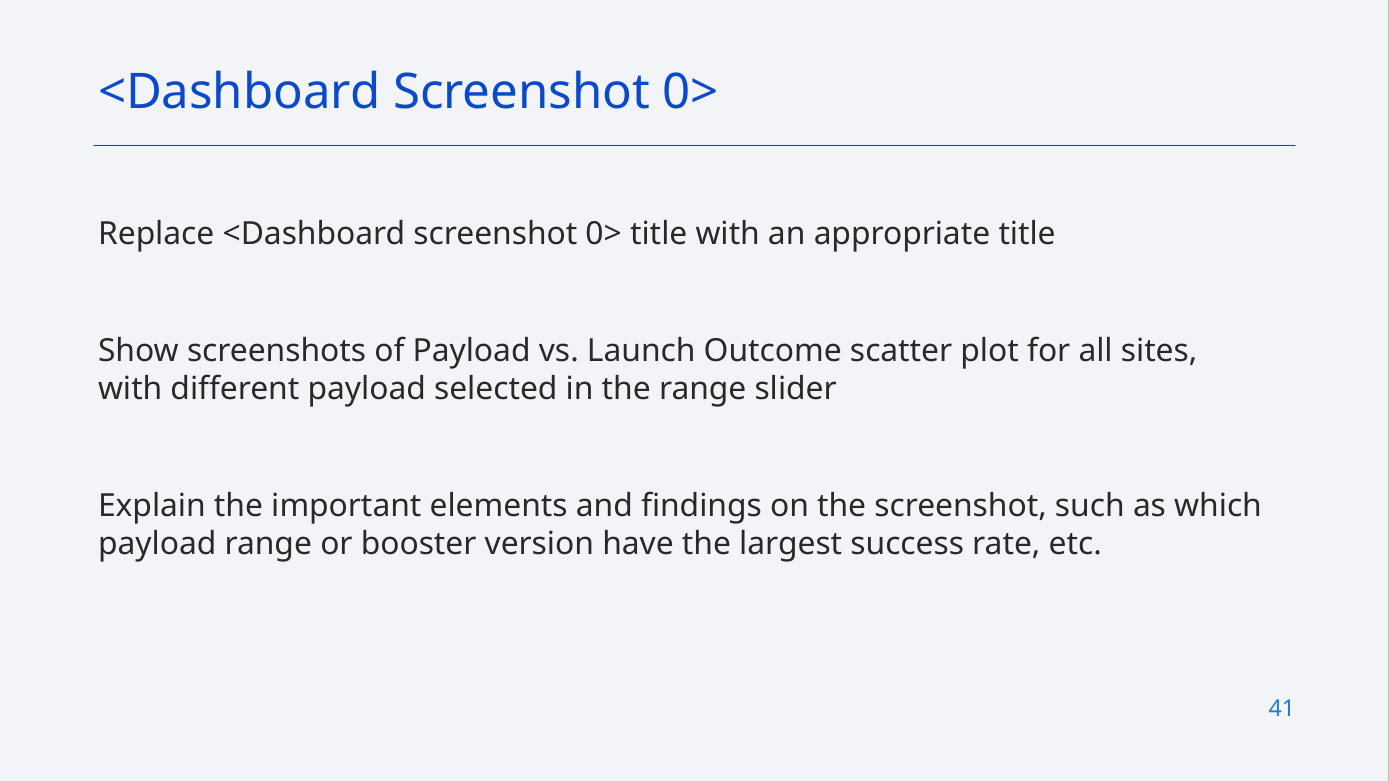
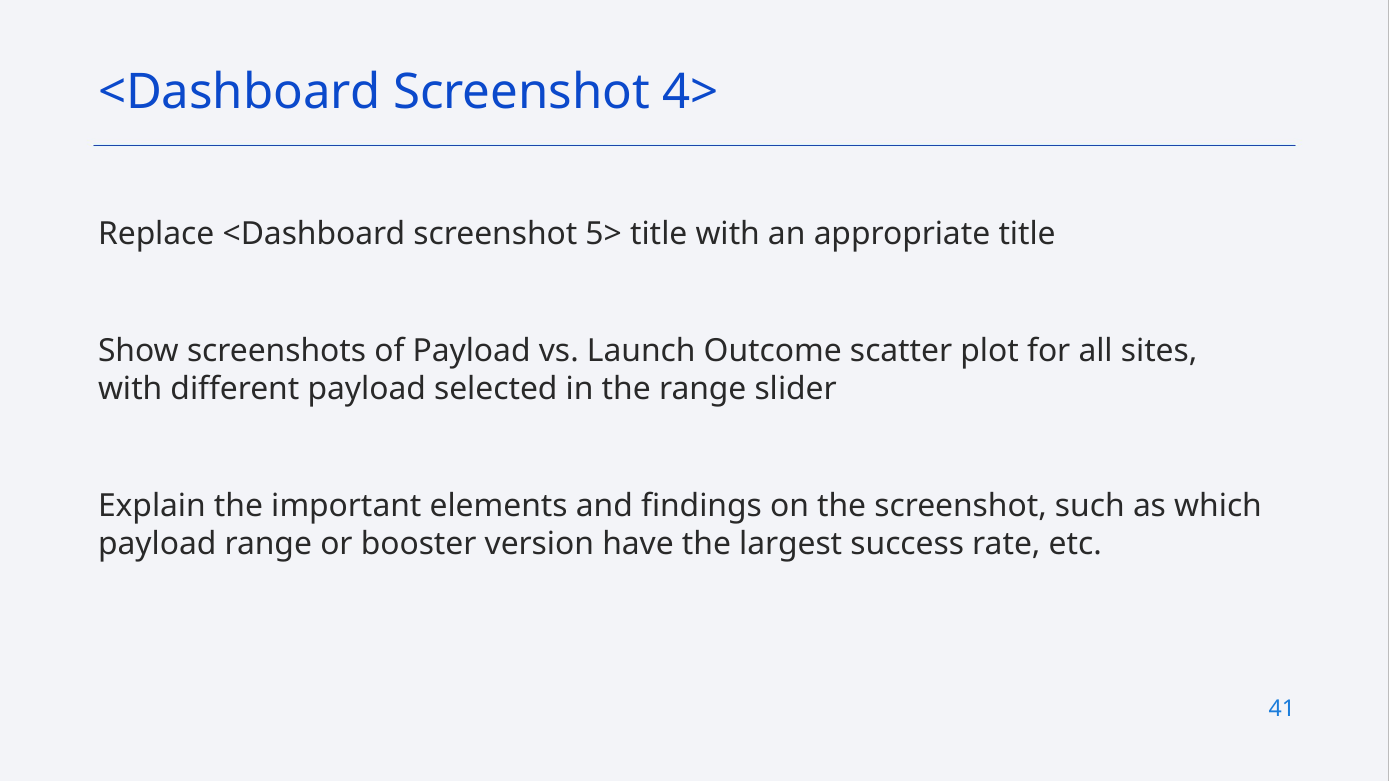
0>: 0> -> 4> (691, 93)
Replace <Dashboard screenshot 0>: 0> -> 5> (604, 234)
